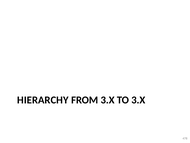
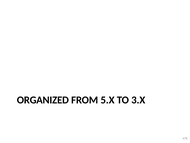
HIERARCHY: HIERARCHY -> ORGANIZED (43, 100)
FROM 3.X: 3.X -> 5.X (108, 100)
